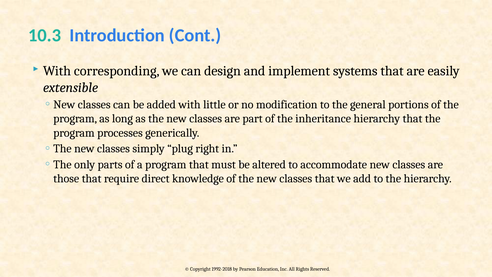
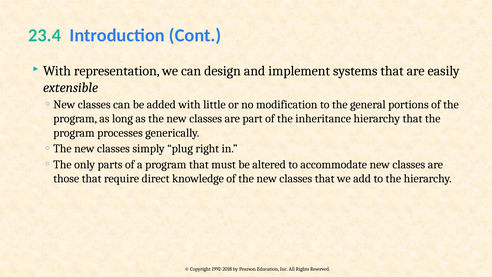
10.3: 10.3 -> 23.4 (45, 35)
corresponding: corresponding -> representation (117, 71)
